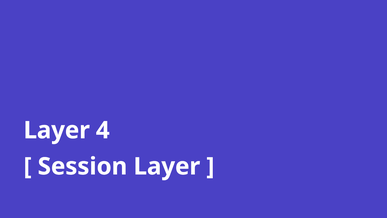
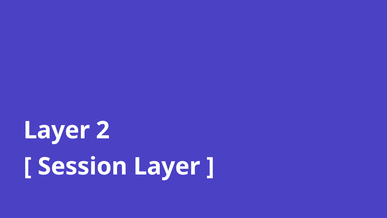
4: 4 -> 2 (103, 130)
